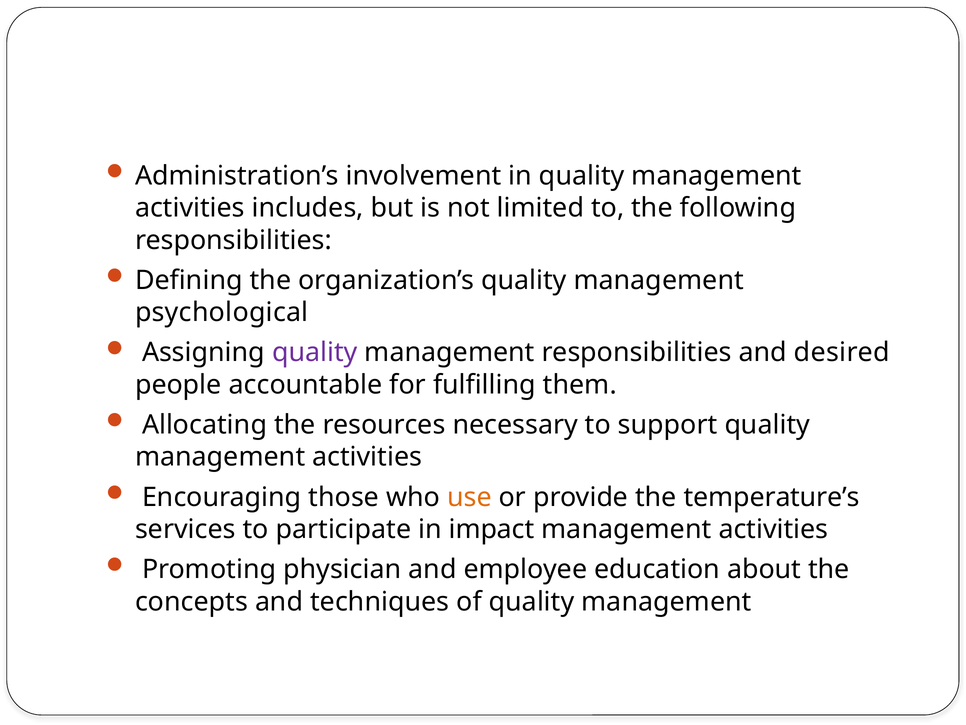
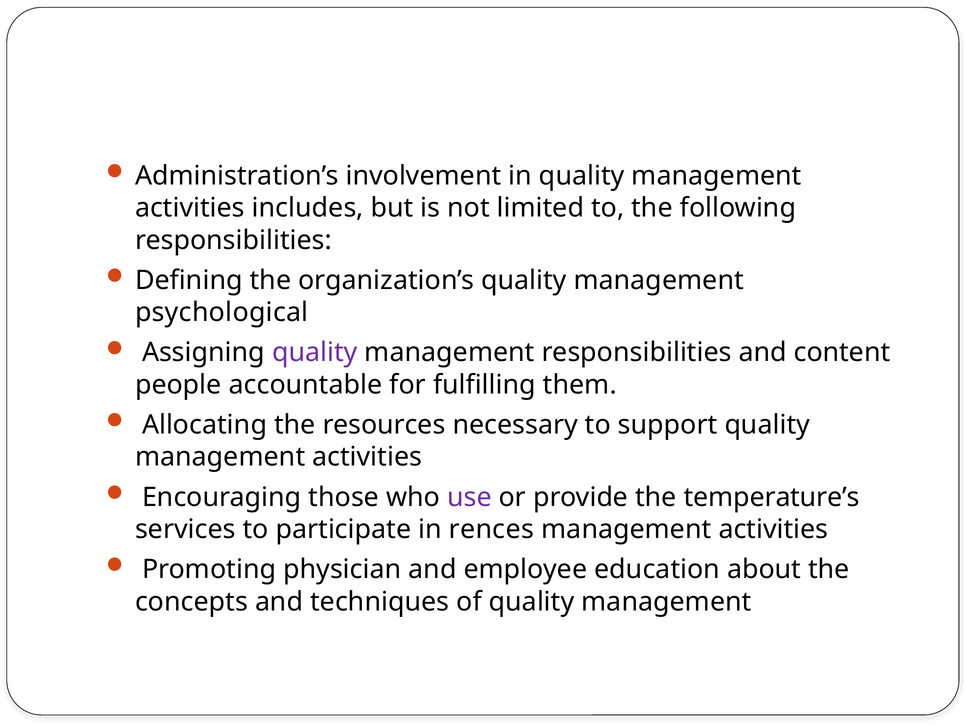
desired: desired -> content (842, 352)
use colour: orange -> purple (469, 497)
impact: impact -> rences (491, 529)
